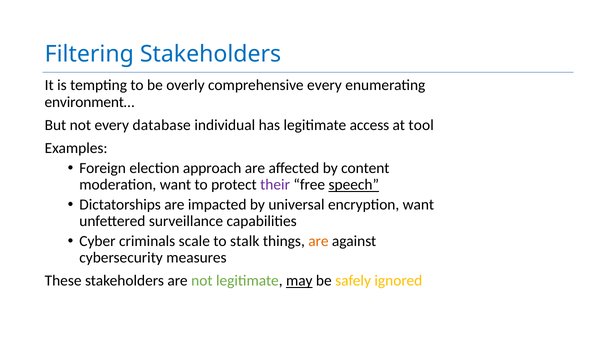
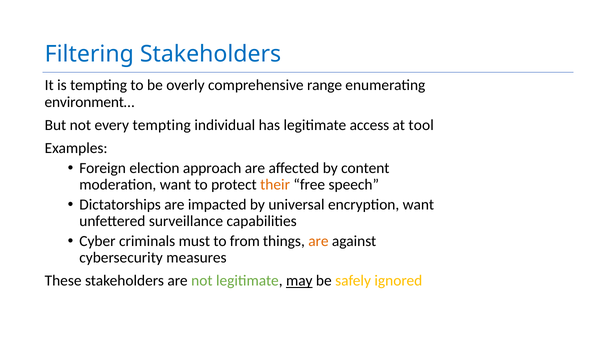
comprehensive every: every -> range (325, 85)
every database: database -> tempting (162, 125)
their colour: purple -> orange (275, 184)
speech underline: present -> none (354, 184)
scale: scale -> must (194, 241)
stalk: stalk -> from (245, 241)
